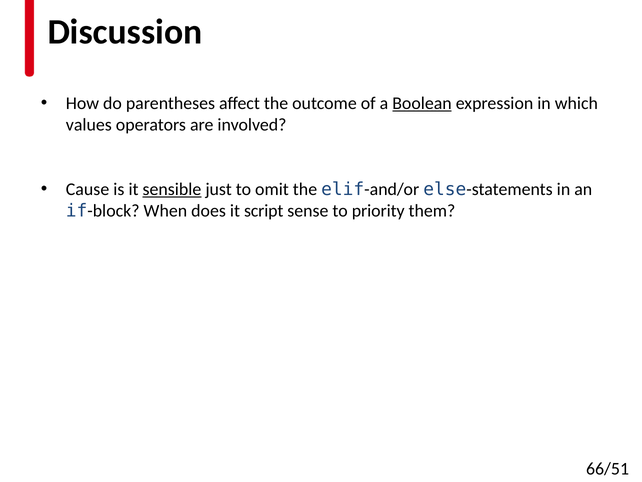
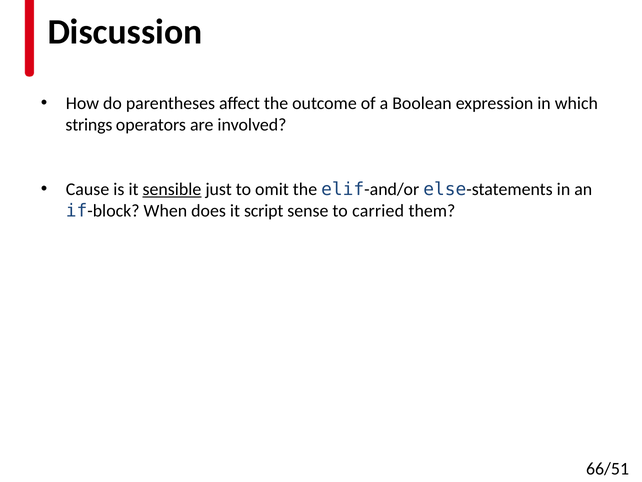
Boolean underline: present -> none (422, 103)
values: values -> strings (89, 125)
priority: priority -> carried (378, 210)
